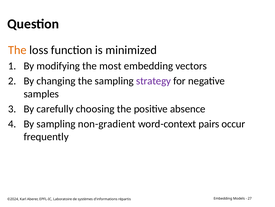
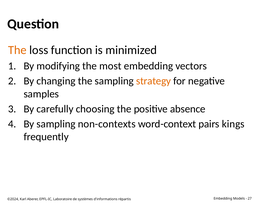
strategy colour: purple -> orange (154, 81)
non-gradient: non-gradient -> non-contexts (107, 123)
occur: occur -> kings (233, 123)
